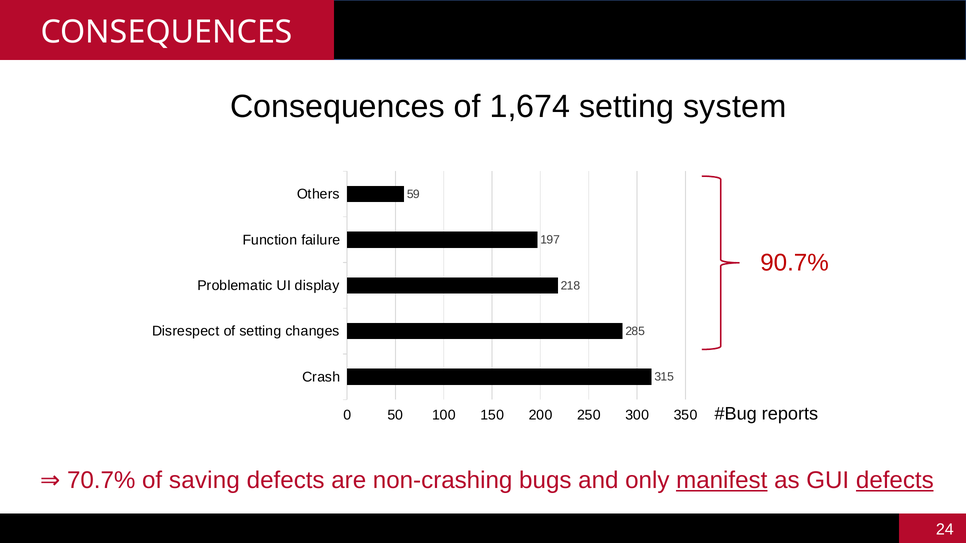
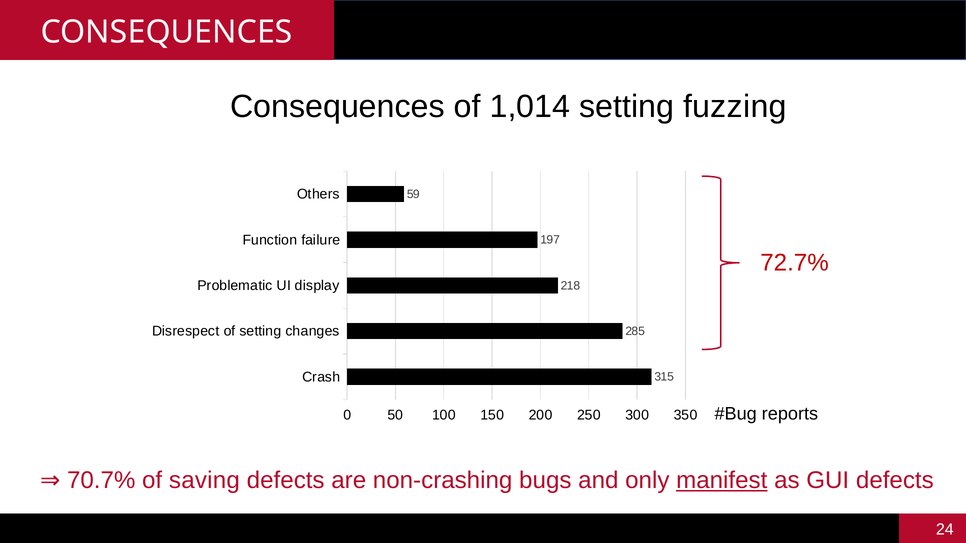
1,674: 1,674 -> 1,014 (530, 107)
system: system -> fuzzing (735, 107)
90.7%: 90.7% -> 72.7% (795, 263)
defects underline: present -> none (895, 481)
